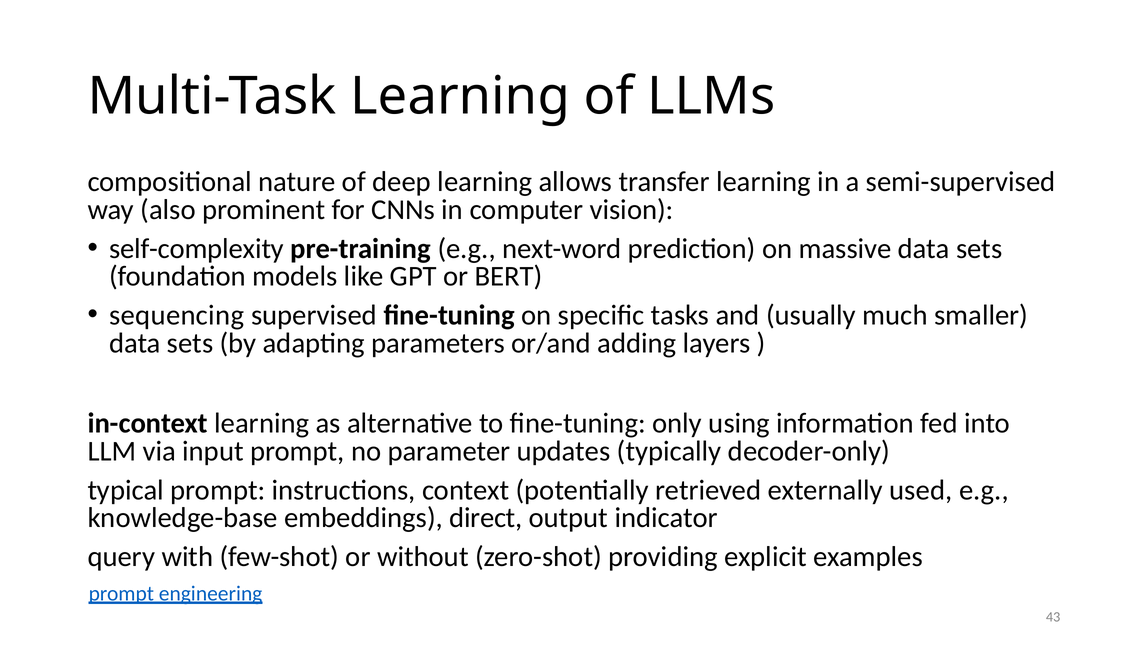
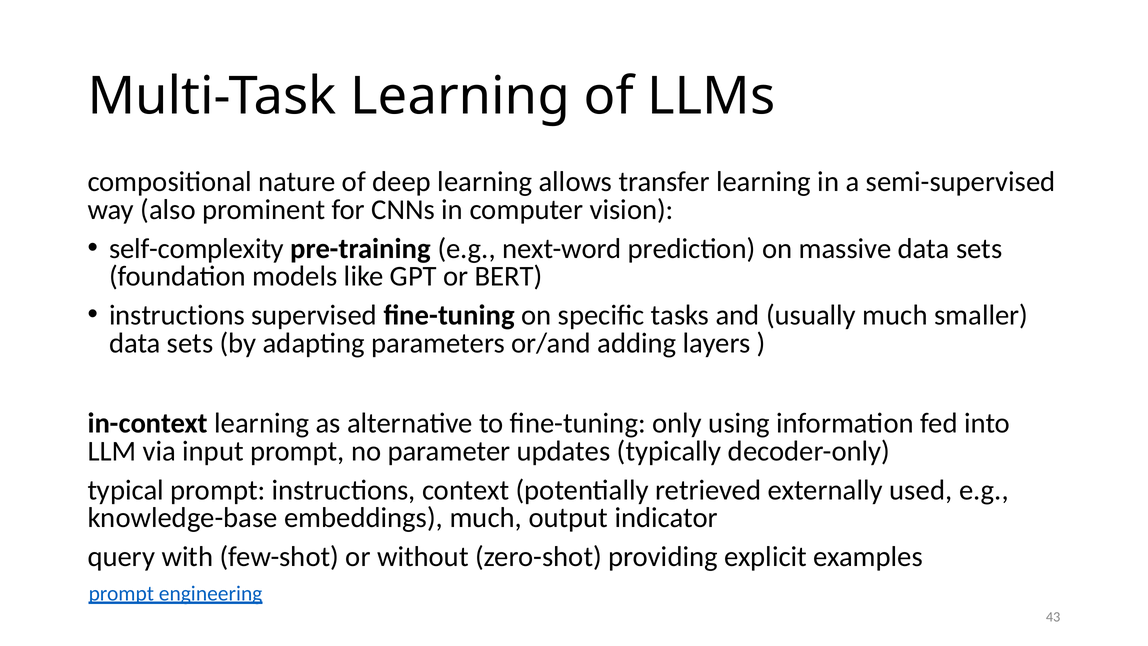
sequencing: sequencing -> instructions (177, 315)
embeddings direct: direct -> much (486, 518)
